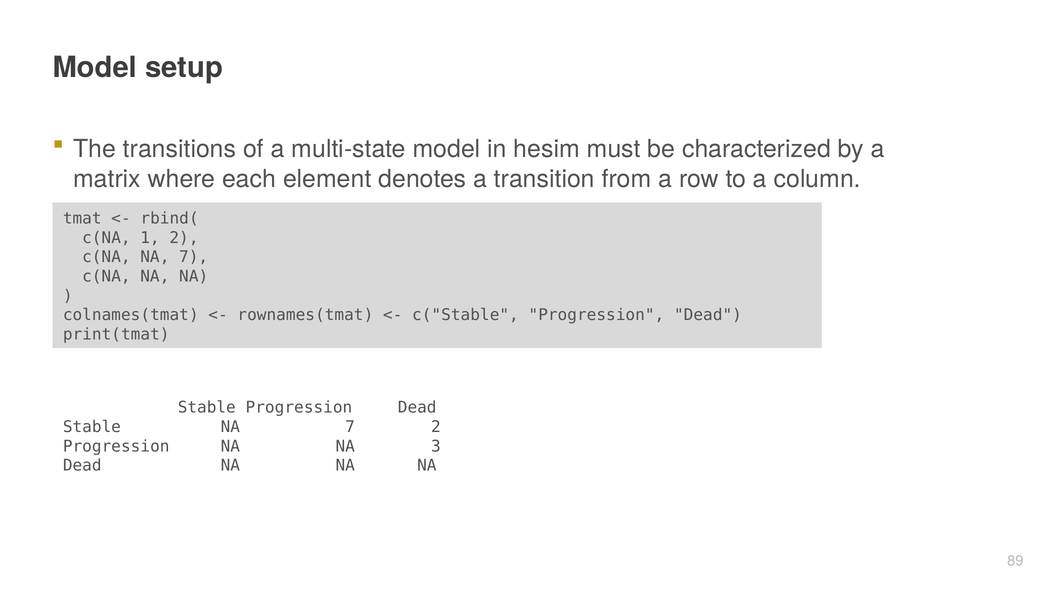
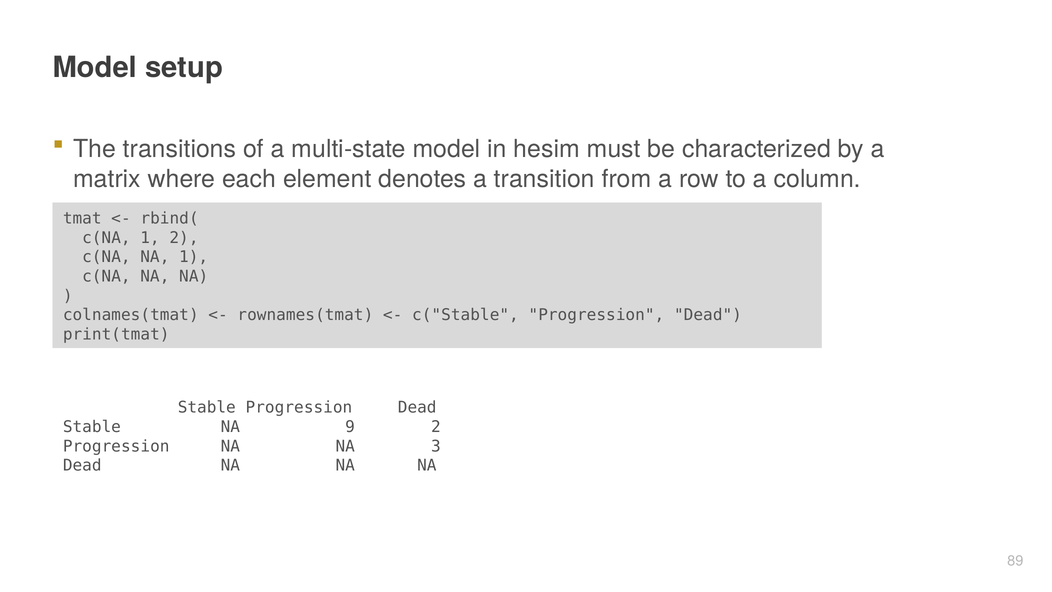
c(NA NA 7: 7 -> 1 (194, 257)
Stable NA 7: 7 -> 9 (350, 427)
